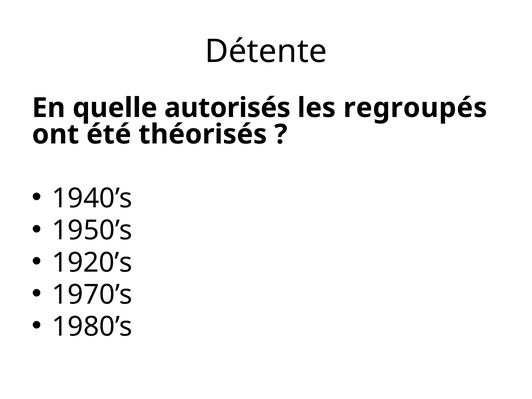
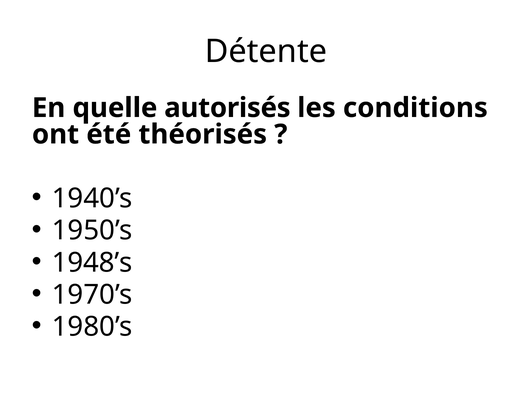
regroupés: regroupés -> conditions (415, 108)
1920’s: 1920’s -> 1948’s (92, 263)
